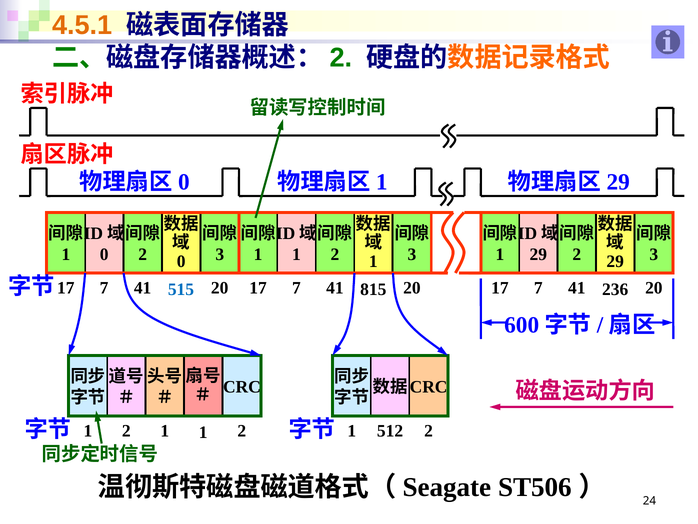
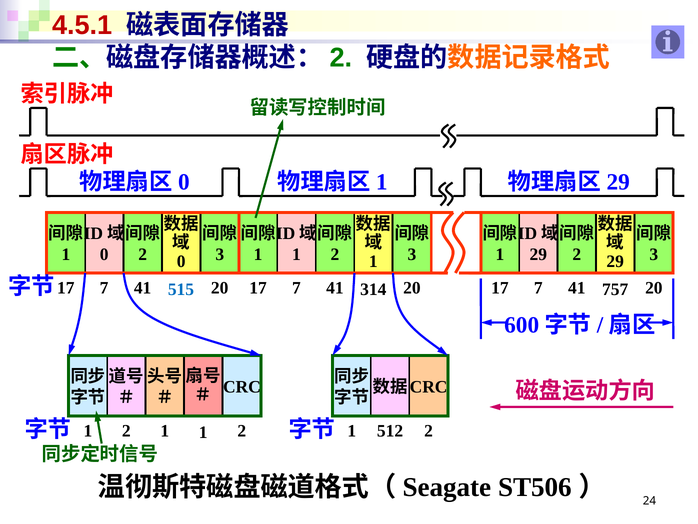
4.5.1 colour: orange -> red (82, 25)
815: 815 -> 314 (373, 289)
236: 236 -> 757 (615, 289)
